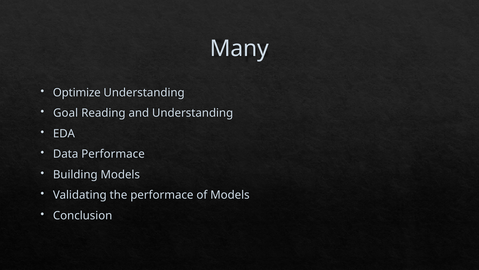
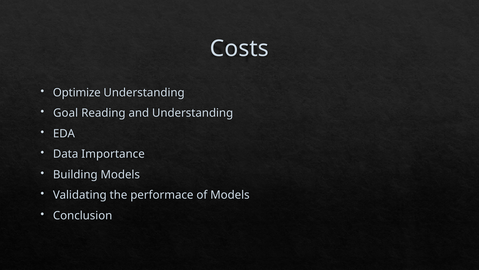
Many: Many -> Costs (239, 49)
Data Performace: Performace -> Importance (113, 154)
